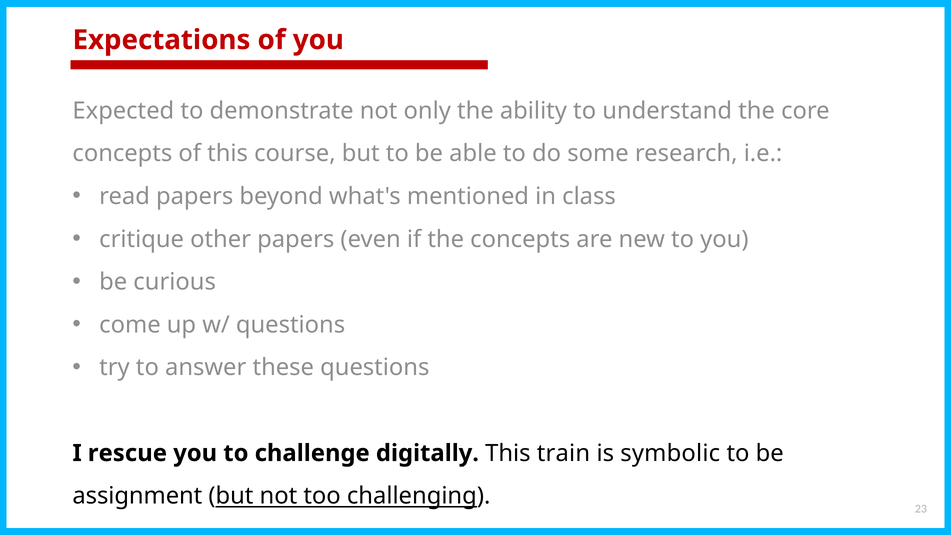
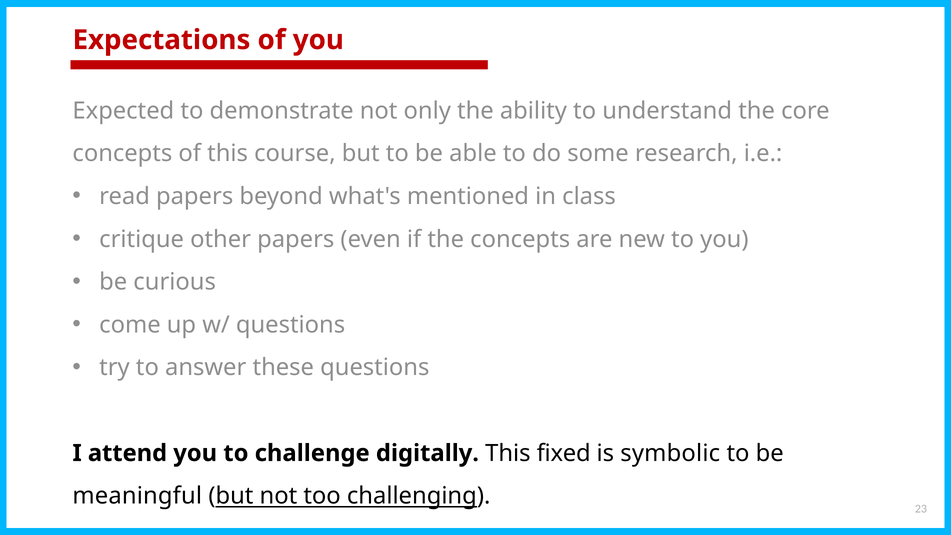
rescue: rescue -> attend (127, 453)
train: train -> fixed (564, 453)
assignment: assignment -> meaningful (137, 496)
